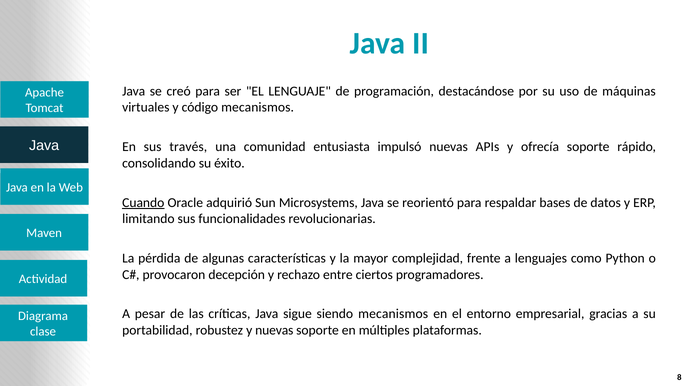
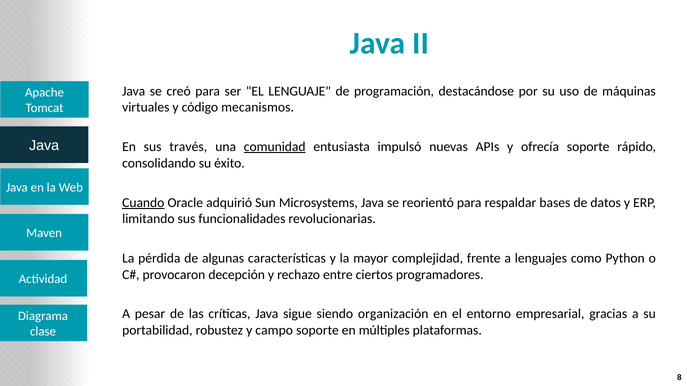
comunidad underline: none -> present (275, 147)
siendo mecanismos: mecanismos -> organización (393, 314)
y nuevas: nuevas -> campo (274, 331)
